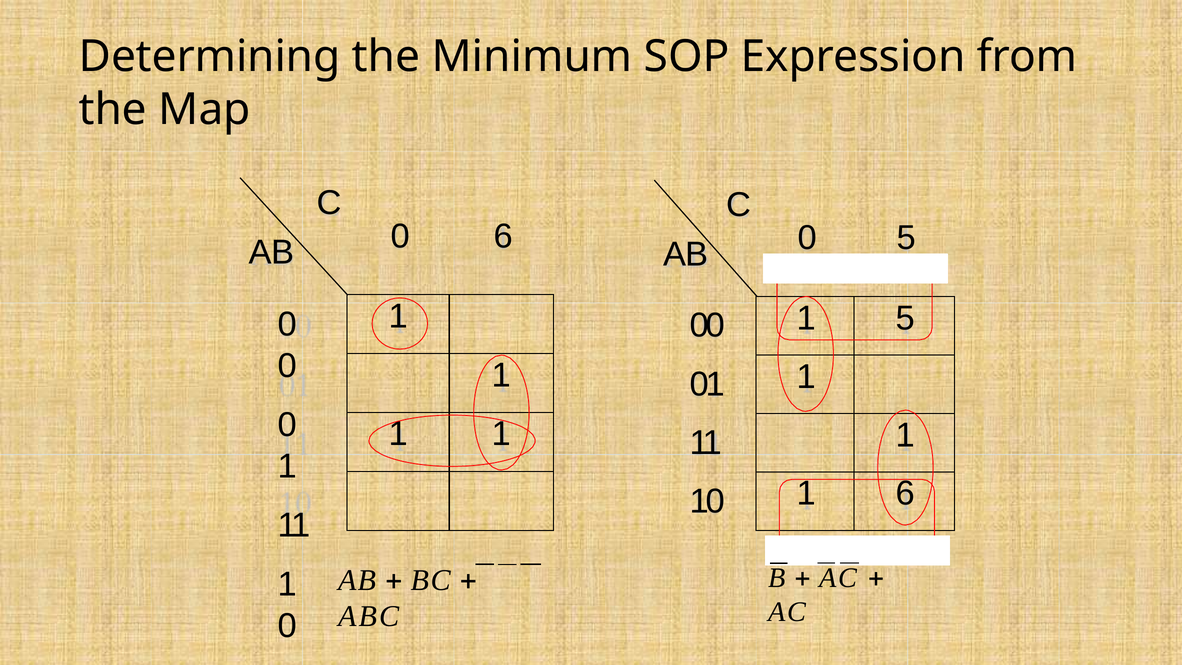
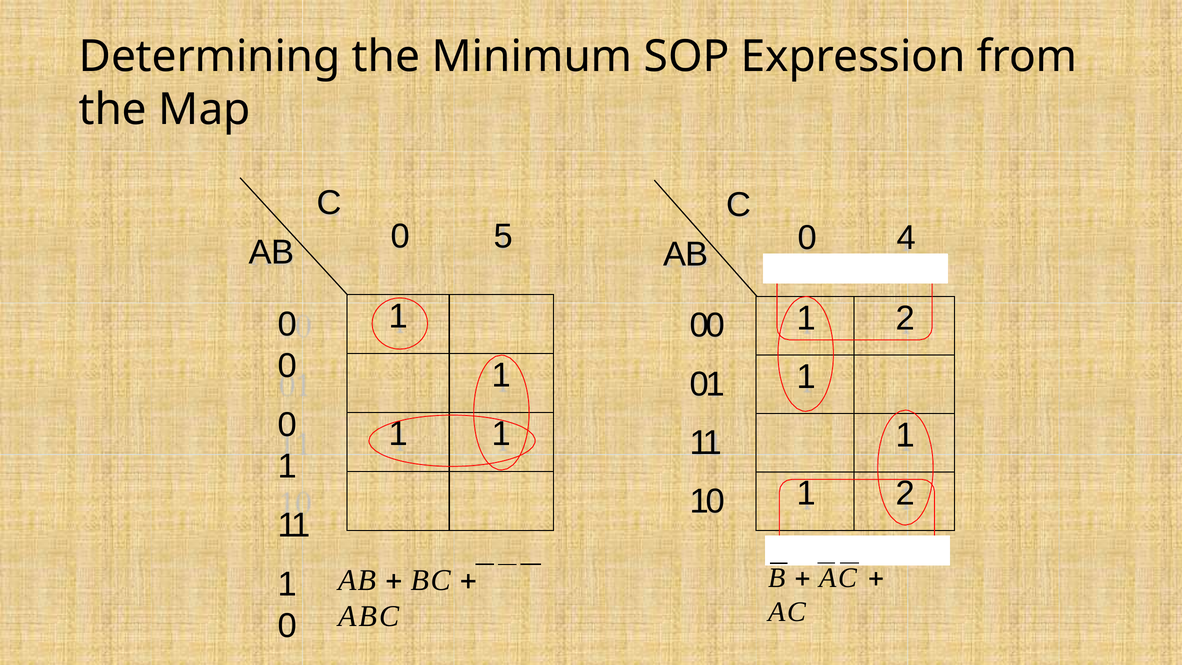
0 5: 5 -> 4 (906, 238)
0 6: 6 -> 5 (503, 236)
5: 5 -> 2 (906, 318)
6: 6 -> 2 (906, 494)
